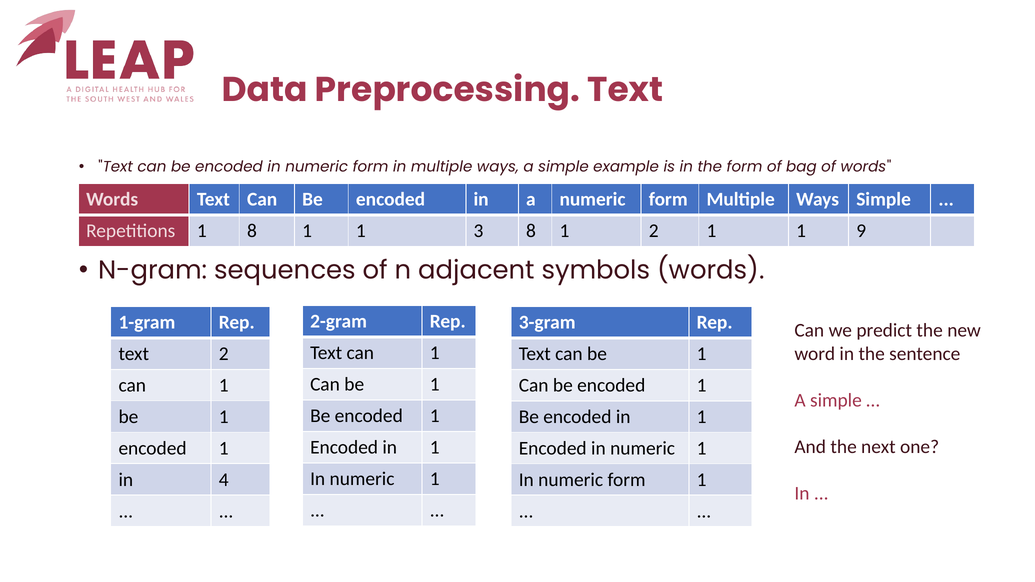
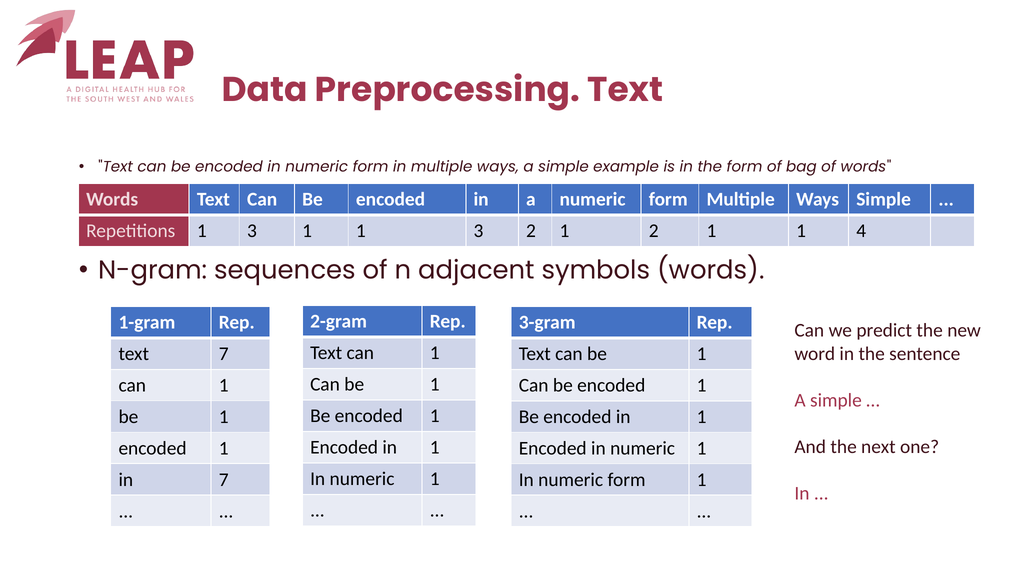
Repetitions 1 8: 8 -> 3 (252, 231)
3 8: 8 -> 2 (531, 231)
9: 9 -> 4 (861, 231)
text 2: 2 -> 7 (224, 354)
in 4: 4 -> 7 (224, 480)
